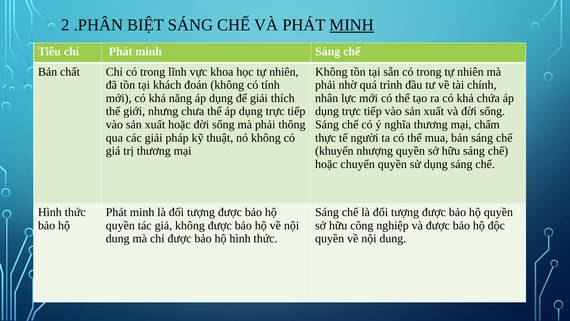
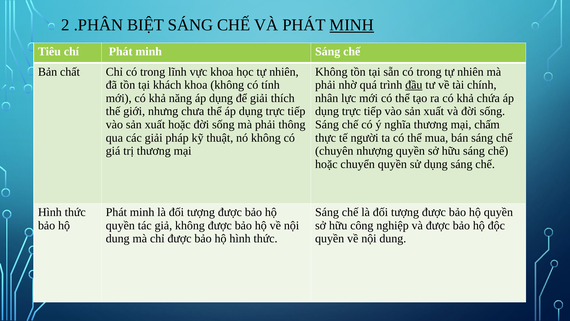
khách đoán: đoán -> khoa (196, 85)
đầu underline: none -> present (414, 85)
khuyến: khuyến -> chuyên (334, 151)
